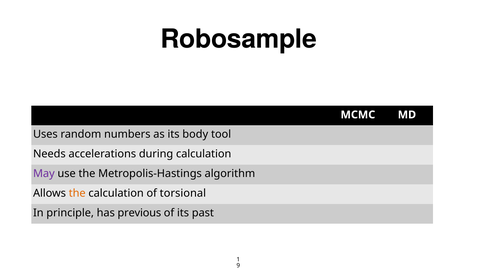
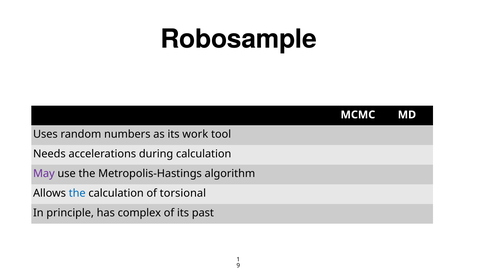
body: body -> work (195, 135)
the colour: orange -> blue (77, 194)
previous: previous -> complex (139, 213)
